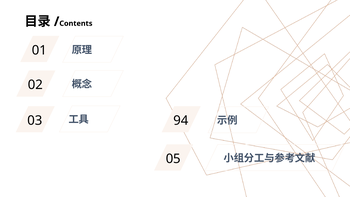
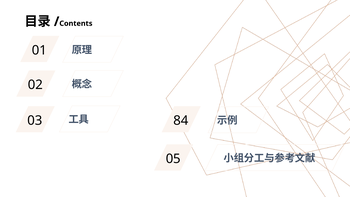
94: 94 -> 84 (181, 120)
